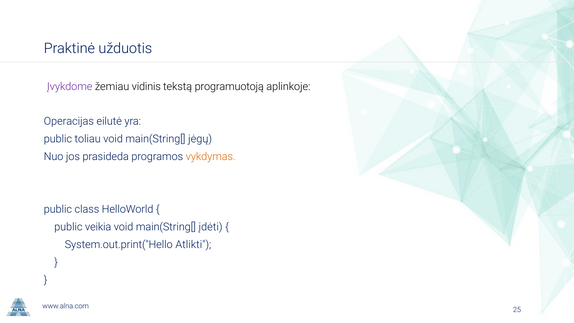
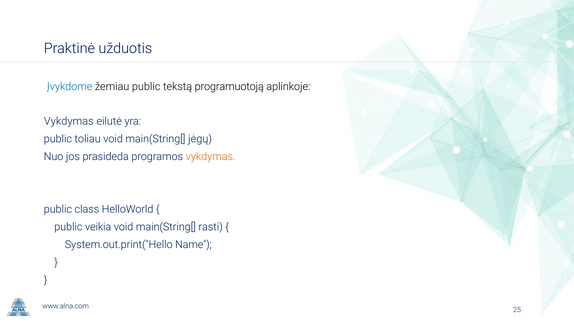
Įvykdome colour: purple -> blue (70, 86)
žemiau vidinis: vidinis -> public (146, 86)
Operacijas: Operacijas -> Vykdymas (69, 121)
įdėti: įdėti -> rasti (211, 227)
Atlikti: Atlikti -> Name (193, 245)
